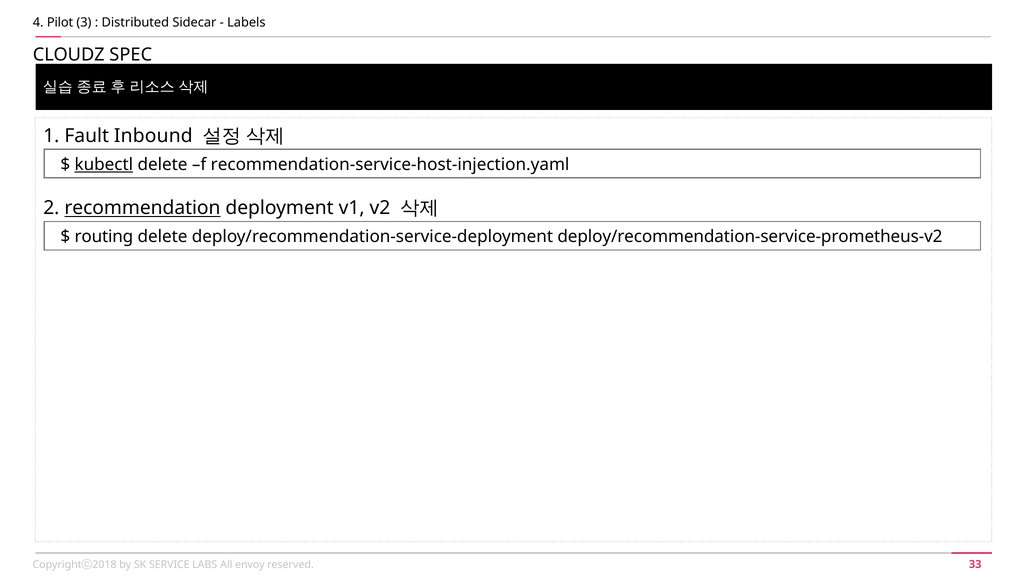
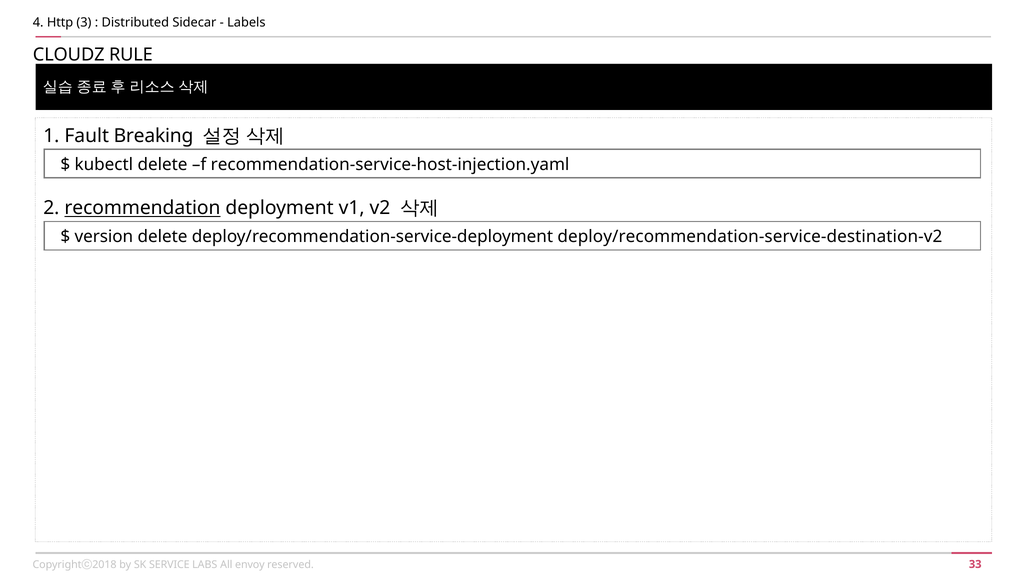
Pilot: Pilot -> Http (60, 23)
SPEC: SPEC -> RULE (131, 55)
Inbound: Inbound -> Breaking (154, 136)
kubectl underline: present -> none (104, 164)
routing: routing -> version (104, 237)
deploy/recommendation-service-prometheus-v2: deploy/recommendation-service-prometheus-v2 -> deploy/recommendation-service-destination-v2 (750, 237)
